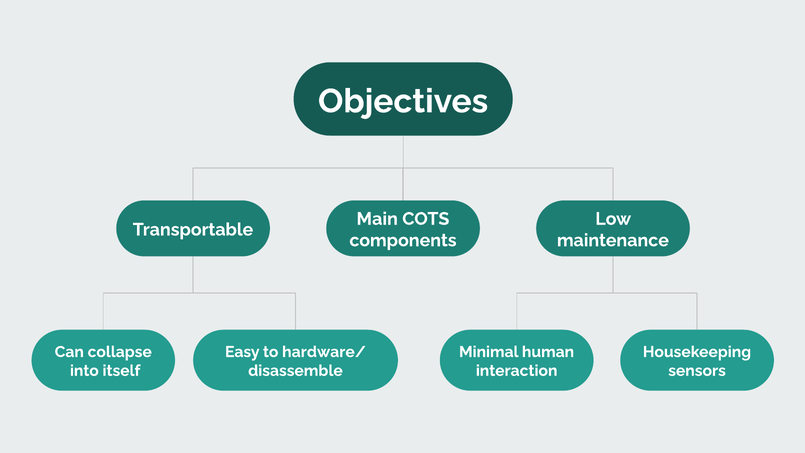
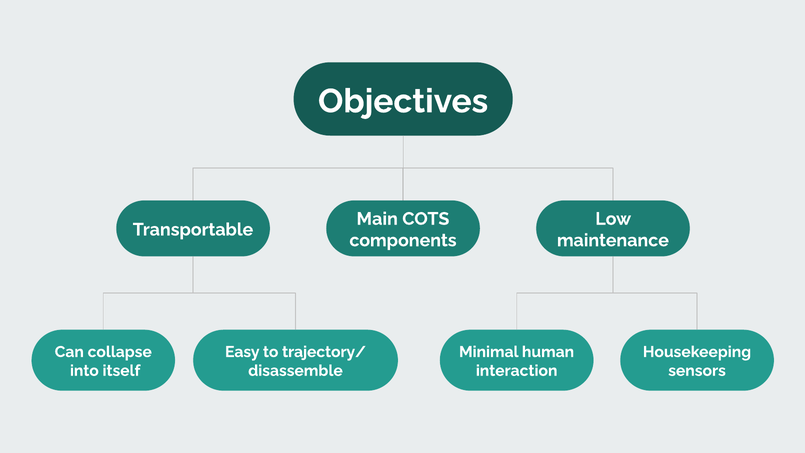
hardware/: hardware/ -> trajectory/ (324, 352)
